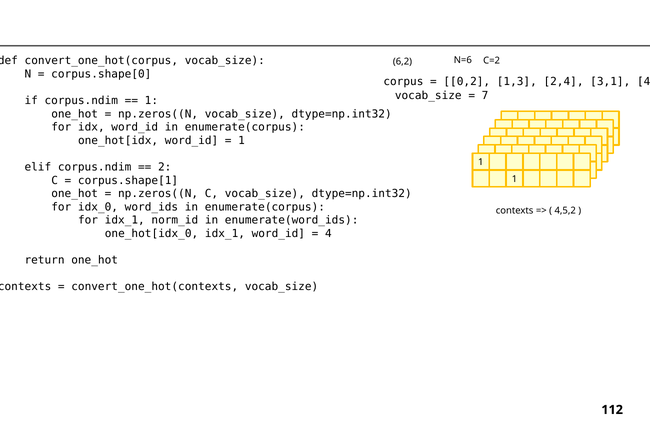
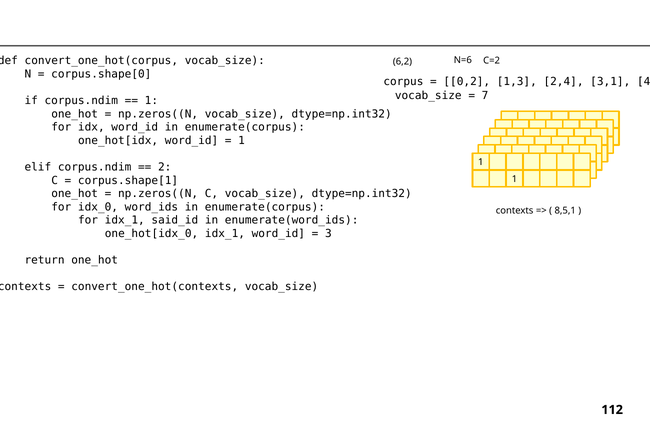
4,5,2: 4,5,2 -> 8,5,1 (565, 211)
norm_id: norm_id -> said_id (175, 220)
4: 4 -> 3 (328, 234)
